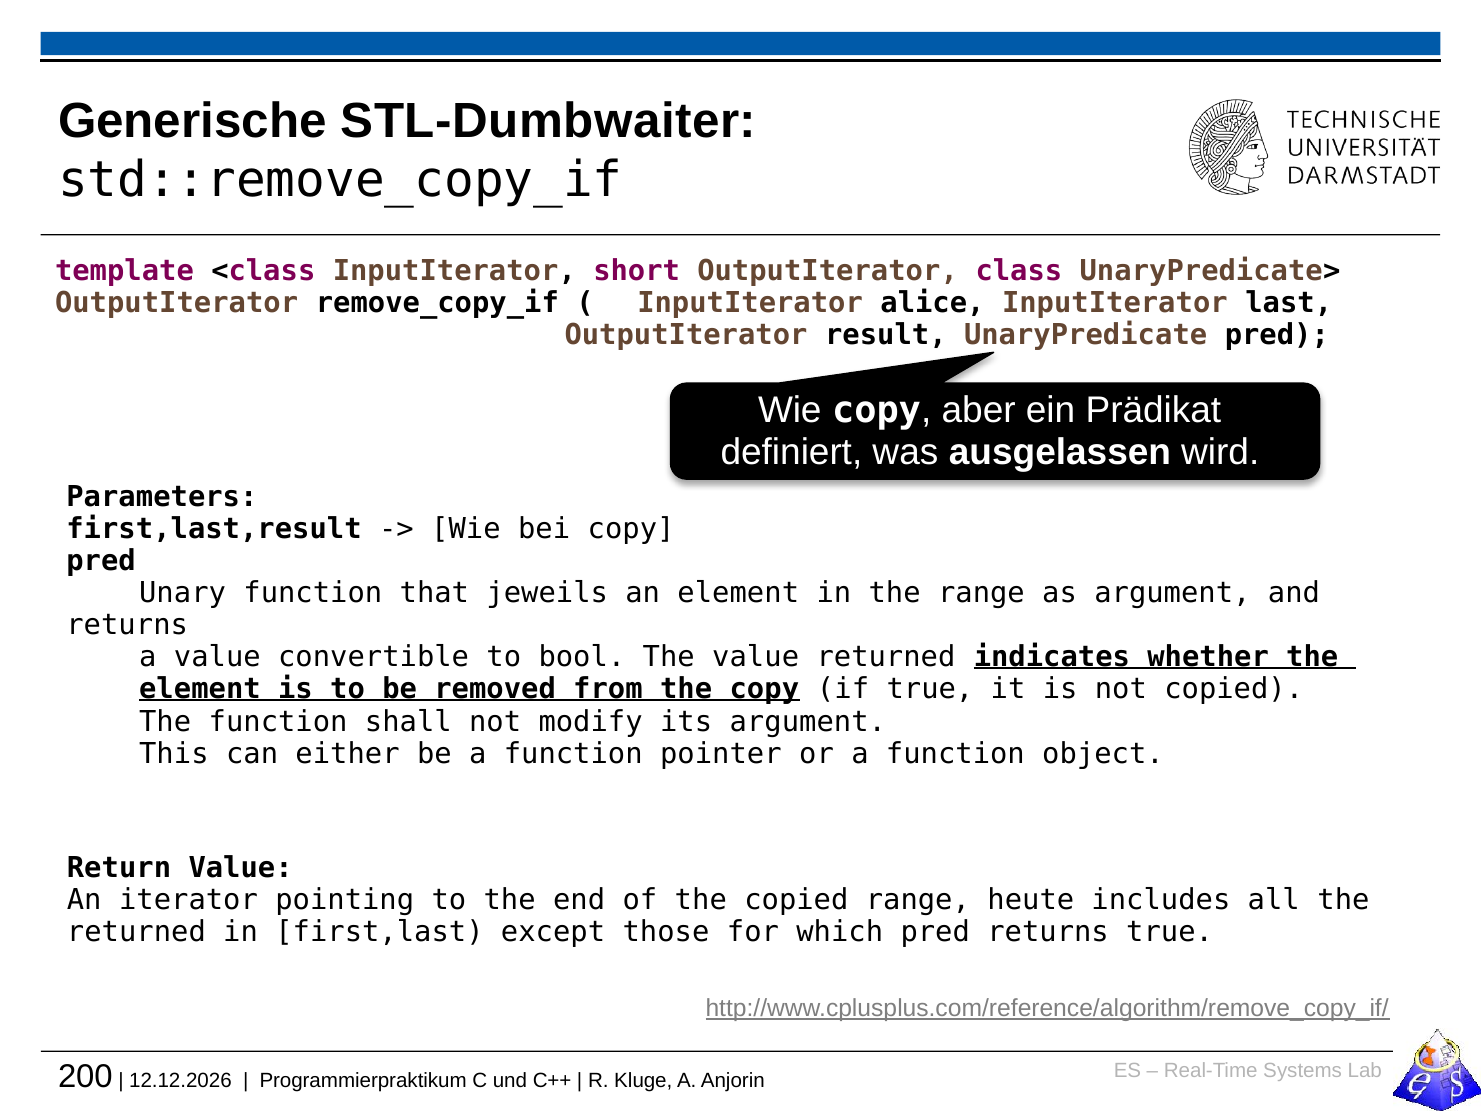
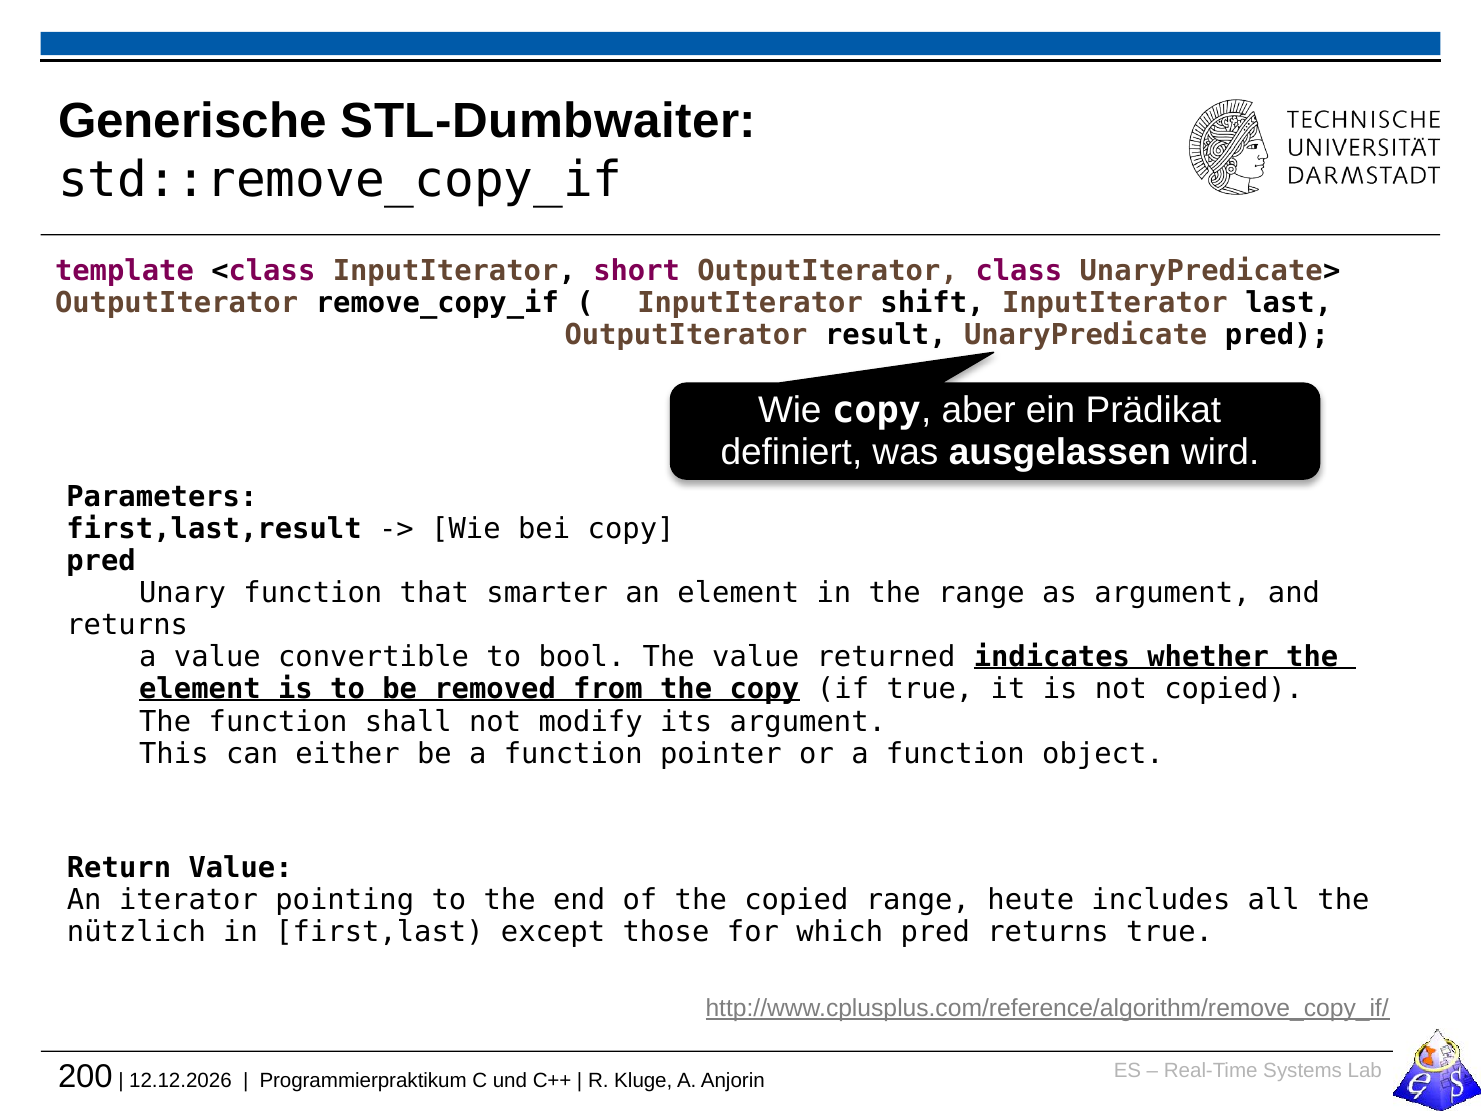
alice: alice -> shift (932, 303)
jeweils: jeweils -> smarter (547, 593)
returned: returned -> nützlich (136, 932)
